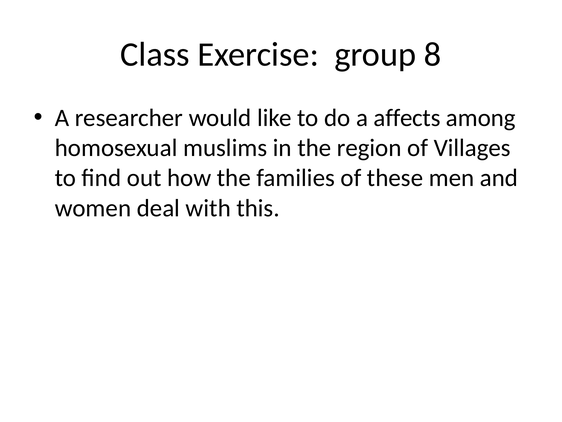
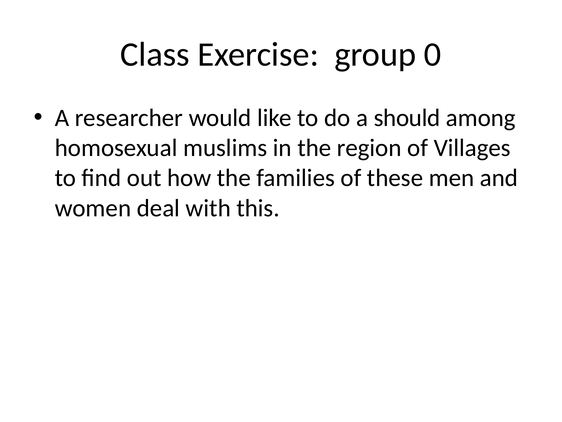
8: 8 -> 0 (433, 54)
affects: affects -> should (407, 118)
